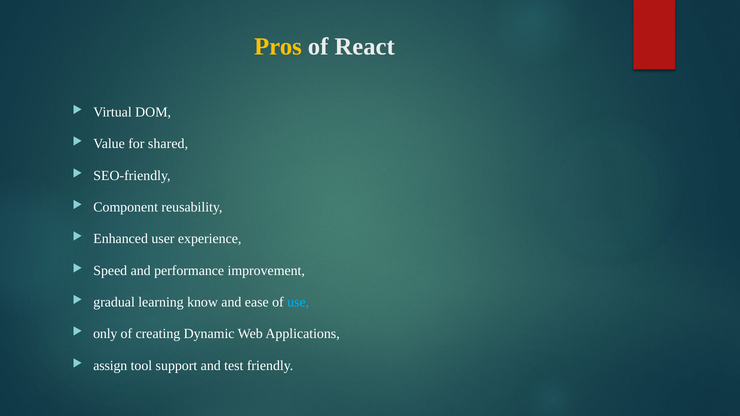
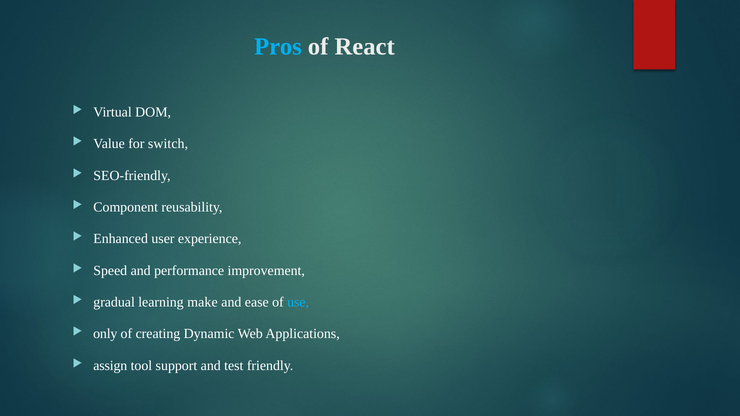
Pros colour: yellow -> light blue (278, 47)
shared: shared -> switch (168, 144)
know: know -> make (202, 302)
